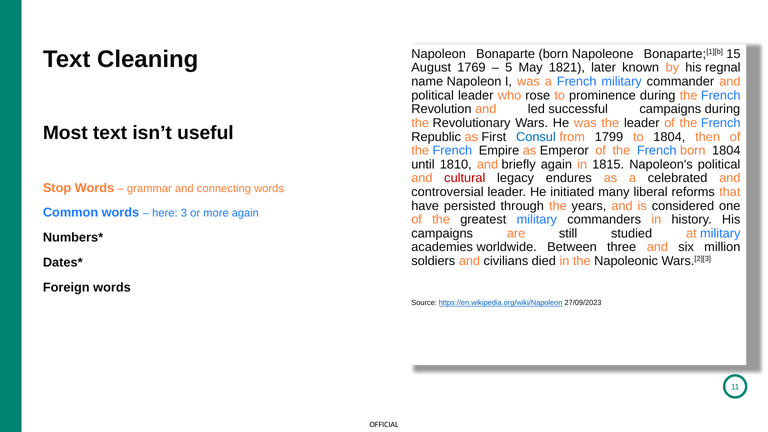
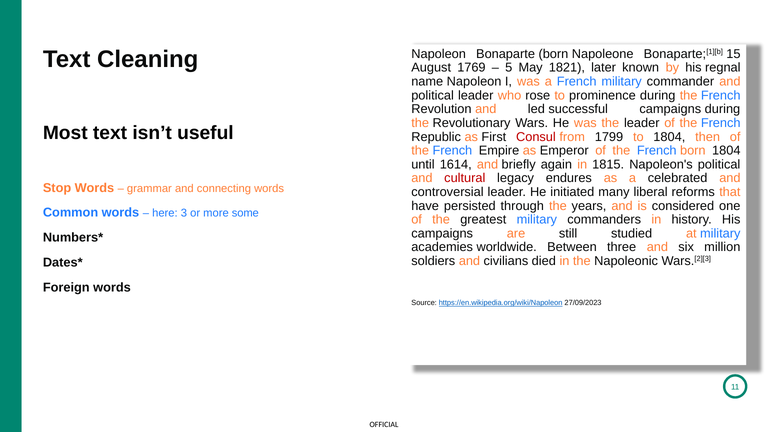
Consul colour: blue -> red (536, 137)
1810: 1810 -> 1614 (456, 164)
more again: again -> some (245, 213)
